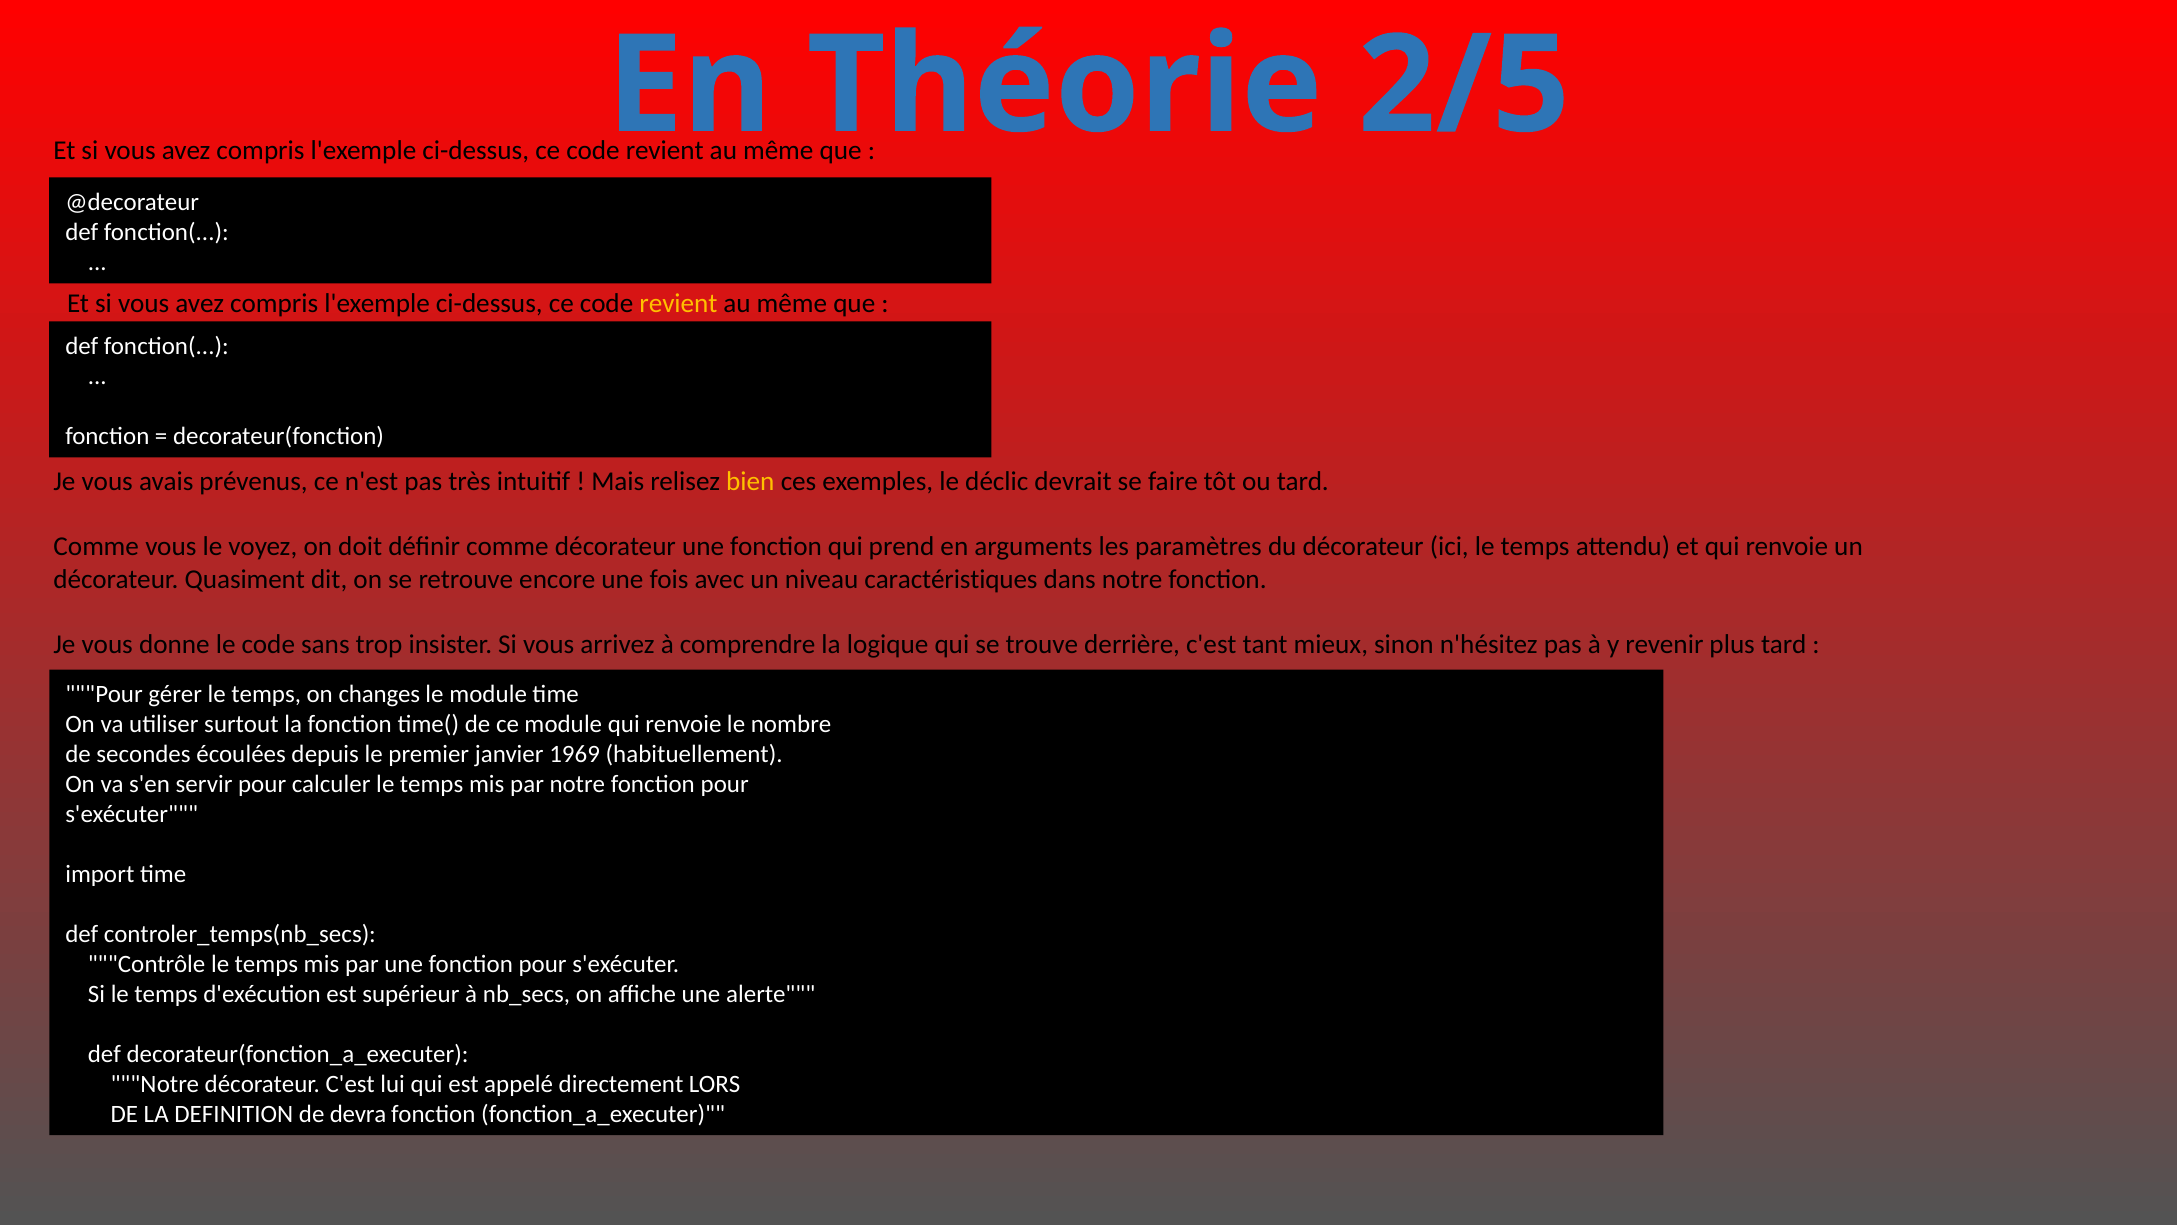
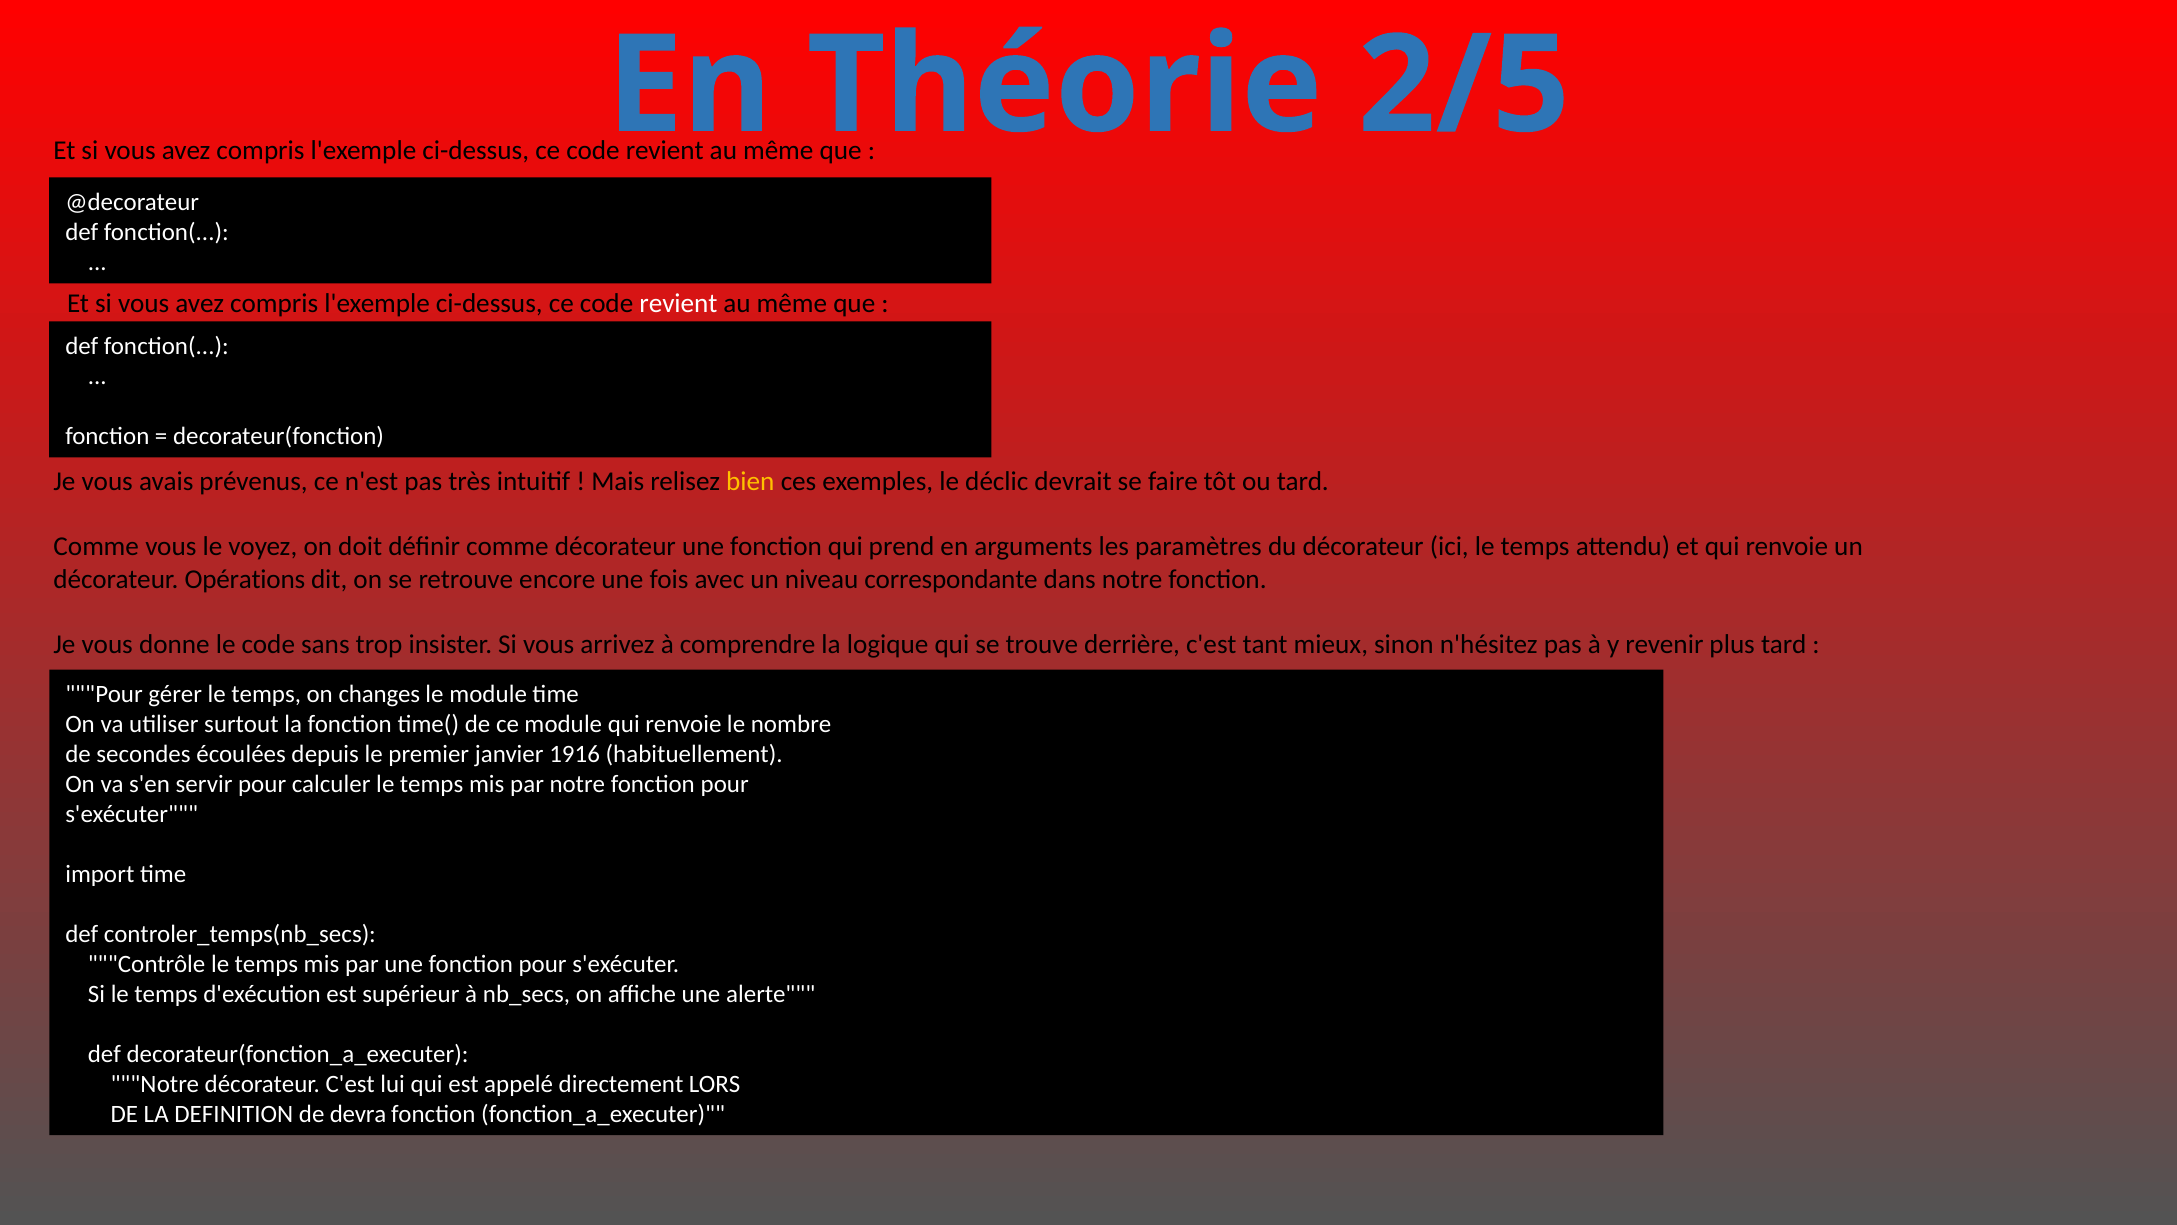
revient colour: yellow -> white (678, 303)
Quasiment: Quasiment -> Opérations (245, 579)
caractéristiques: caractéristiques -> correspondante (951, 579)
1969: 1969 -> 1916 (575, 754)
